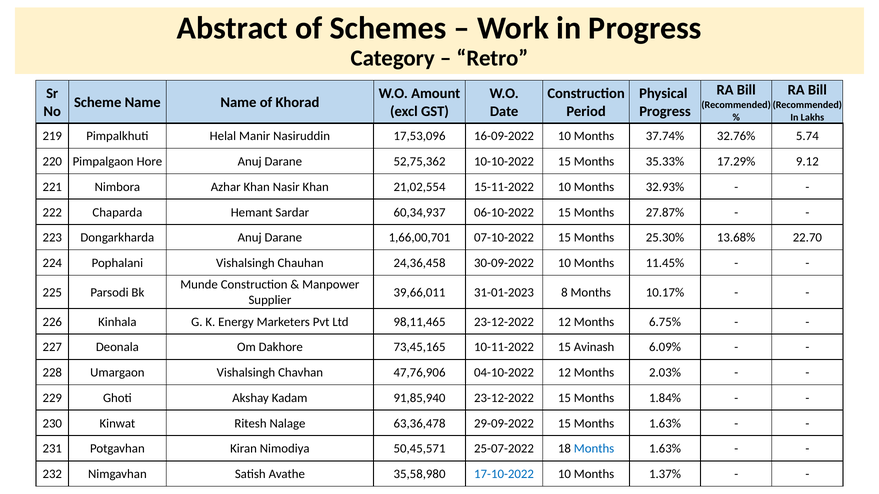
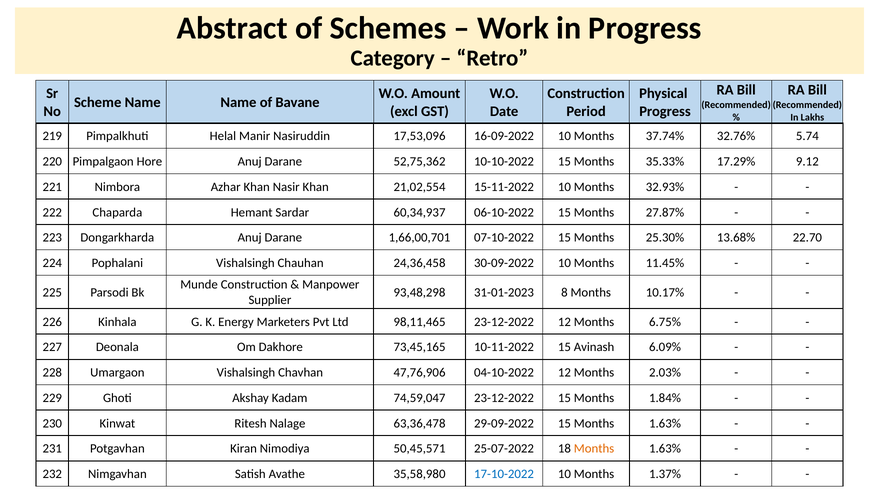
Khorad: Khorad -> Bavane (298, 102)
39,66,011: 39,66,011 -> 93,48,298 (420, 293)
91,85,940: 91,85,940 -> 74,59,047 (420, 398)
Months colour: blue -> orange (594, 449)
